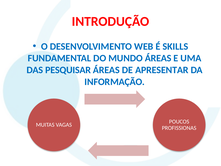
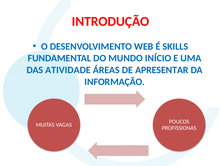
MUNDO ÁREAS: ÁREAS -> INÍCIO (158, 58)
PESQUISAR: PESQUISAR -> ATIVIDADE (68, 70)
